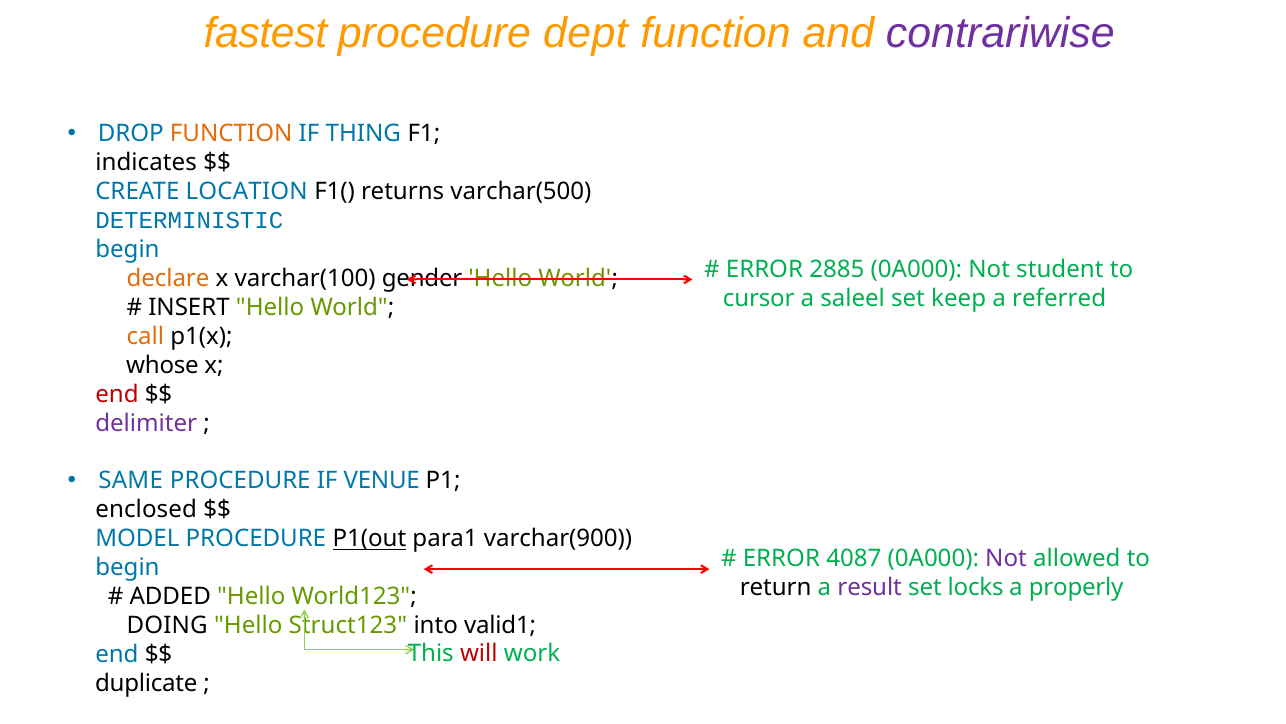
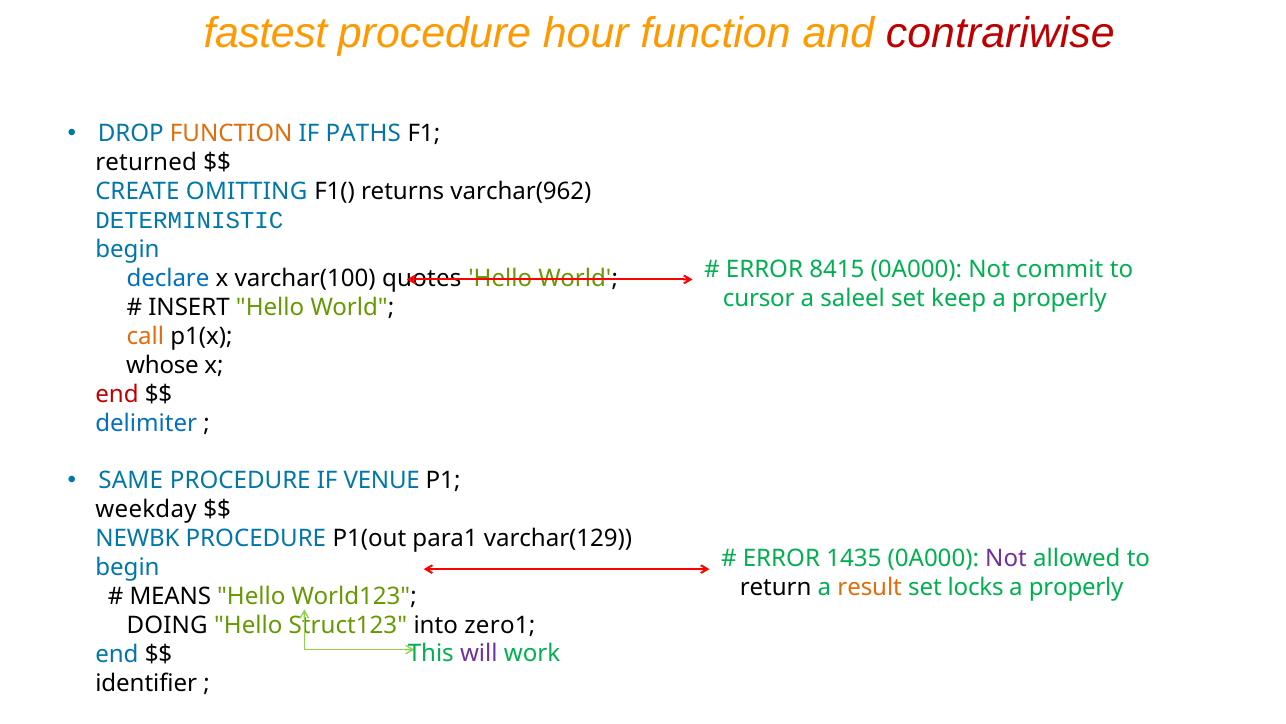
dept: dept -> hour (586, 33)
contrariwise colour: purple -> red (1000, 33)
THING: THING -> PATHS (363, 133)
indicates: indicates -> returned (146, 162)
LOCATION: LOCATION -> OMITTING (247, 191)
varchar(500: varchar(500 -> varchar(962 (521, 191)
2885: 2885 -> 8415 (837, 269)
student: student -> commit (1060, 269)
declare colour: orange -> blue (168, 278)
gender: gender -> quotes (422, 278)
referred: referred -> properly (1059, 298)
delimiter colour: purple -> blue (146, 423)
enclosed: enclosed -> weekday (146, 510)
MODEL: MODEL -> NEWBK (137, 538)
P1(out underline: present -> none (369, 538)
varchar(900: varchar(900 -> varchar(129 (558, 538)
4087: 4087 -> 1435 (854, 558)
result colour: purple -> orange (870, 587)
ADDED: ADDED -> MEANS (170, 596)
valid1: valid1 -> zero1 (500, 625)
will colour: red -> purple (479, 653)
duplicate: duplicate -> identifier (146, 683)
